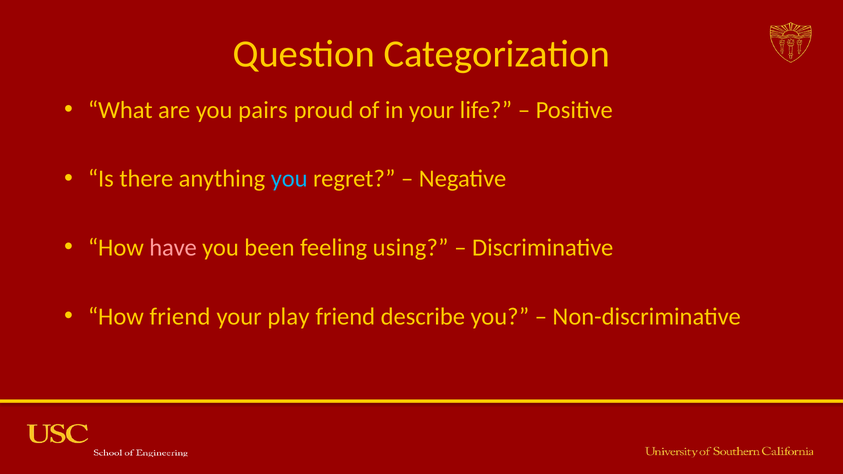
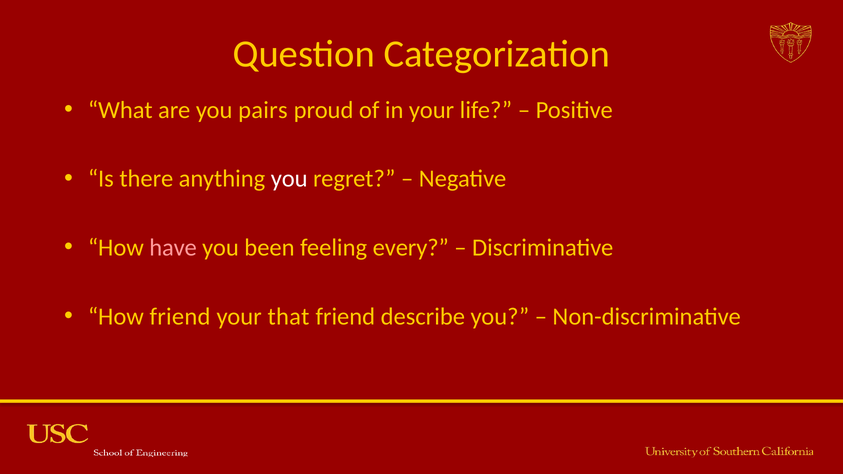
you colour: light blue -> white (289, 179)
using: using -> every (411, 248)
play: play -> that (288, 317)
